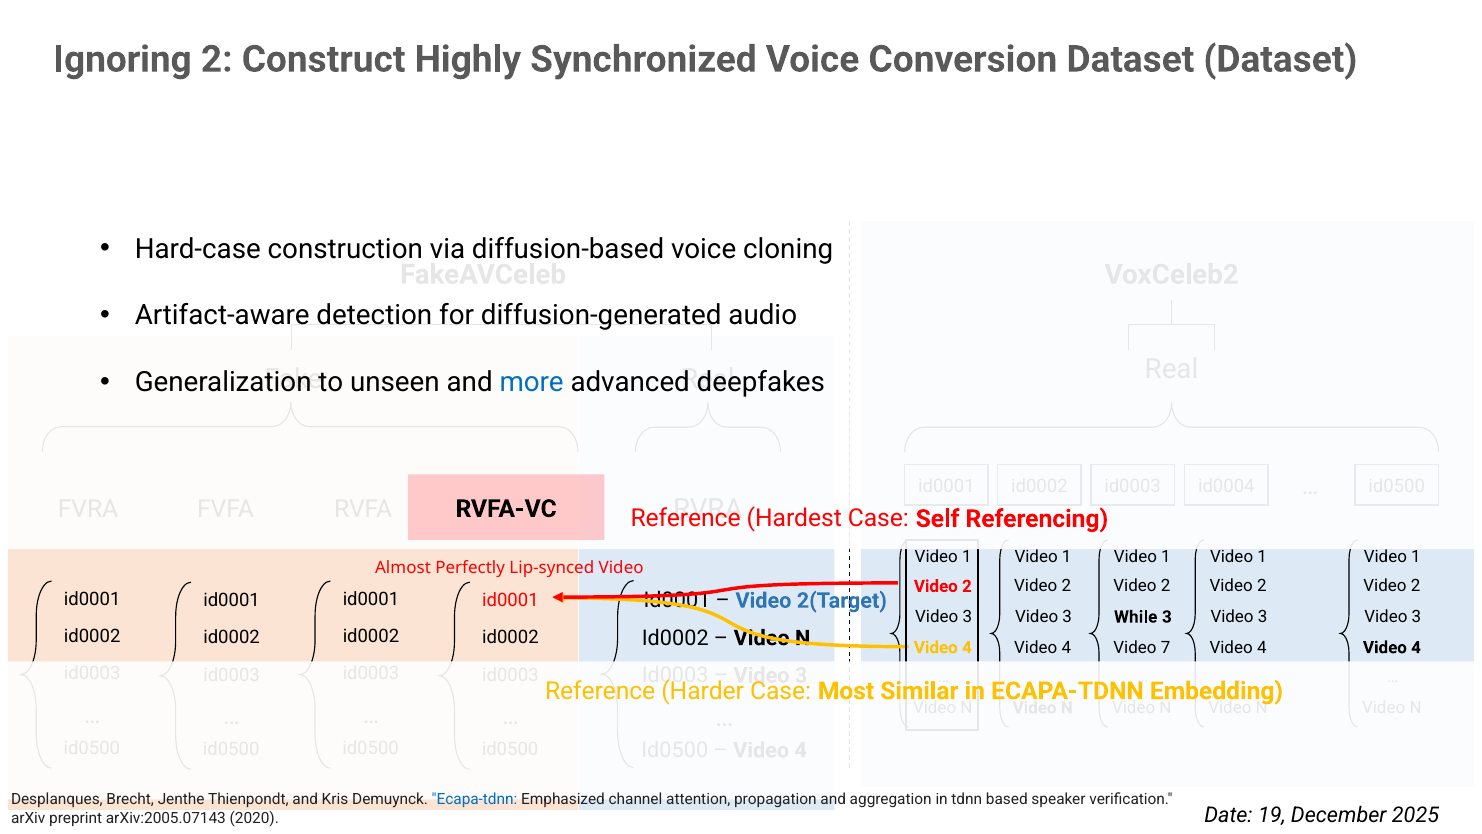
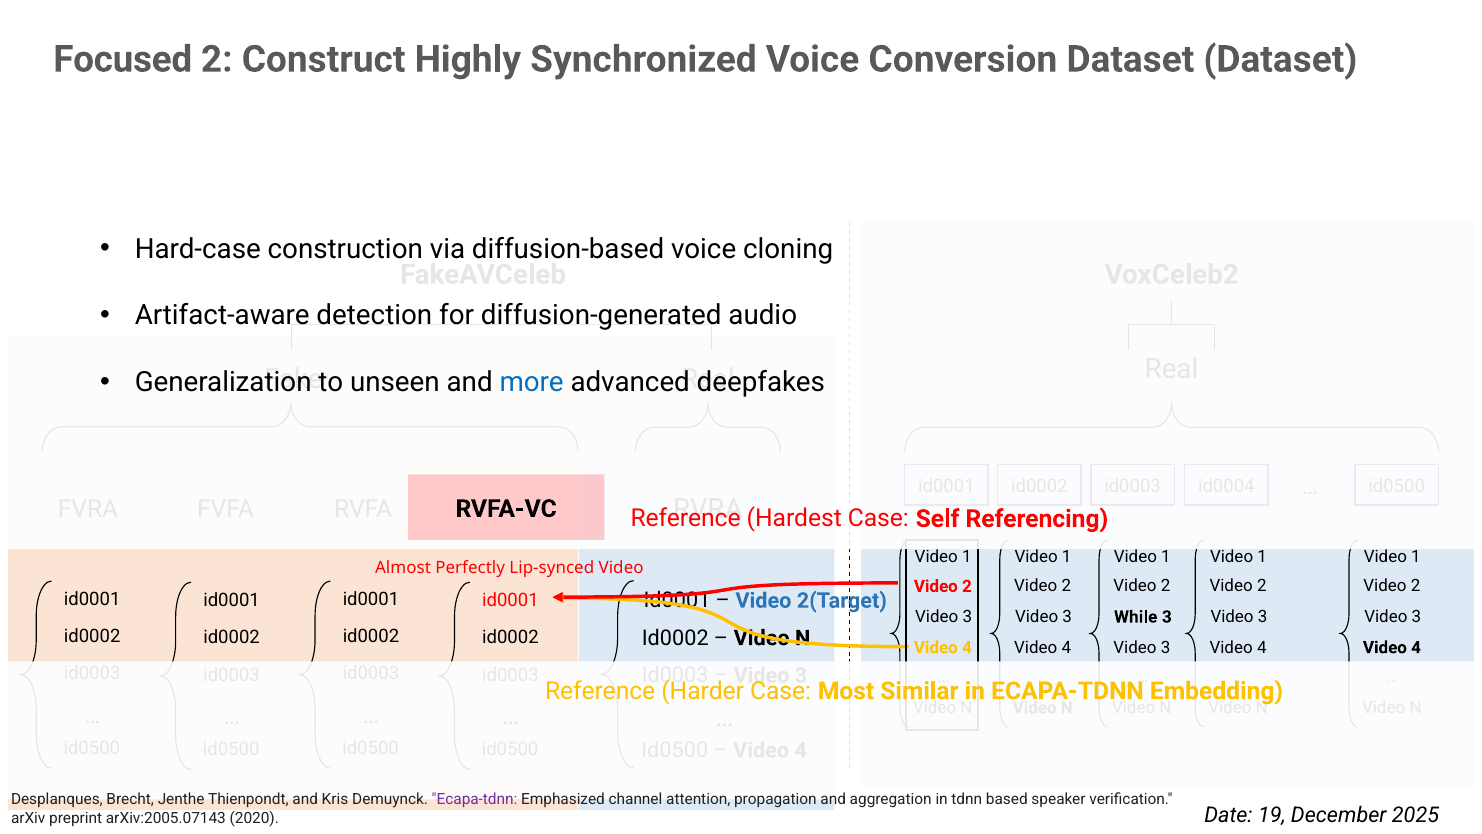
Ignoring: Ignoring -> Focused (123, 59)
7: 7 -> 3 (1166, 647)
Ecapa-tdnn colour: blue -> purple (475, 799)
